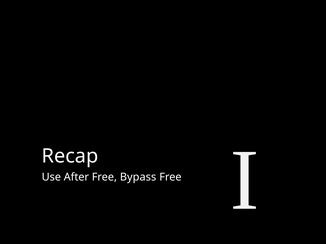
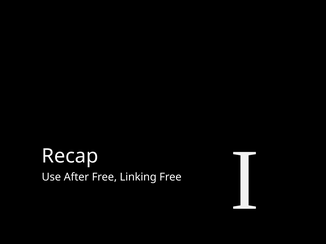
Bypass: Bypass -> Linking (138, 178)
